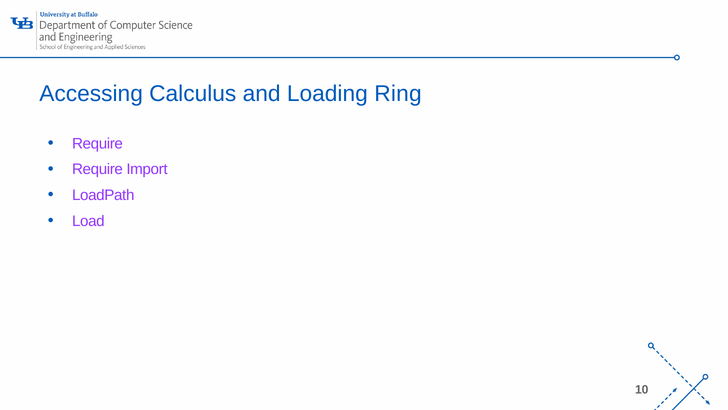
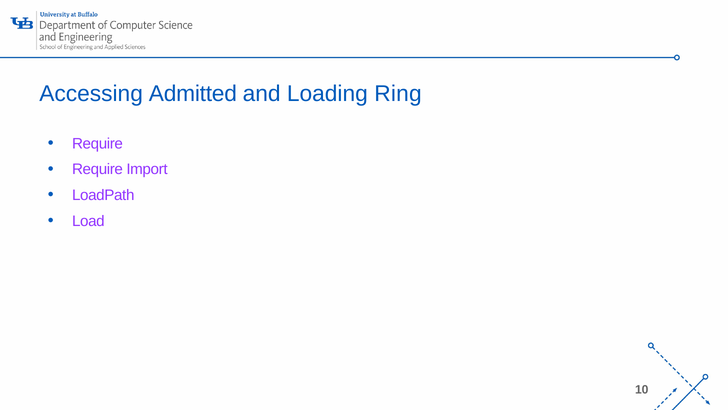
Calculus: Calculus -> Admitted (193, 94)
